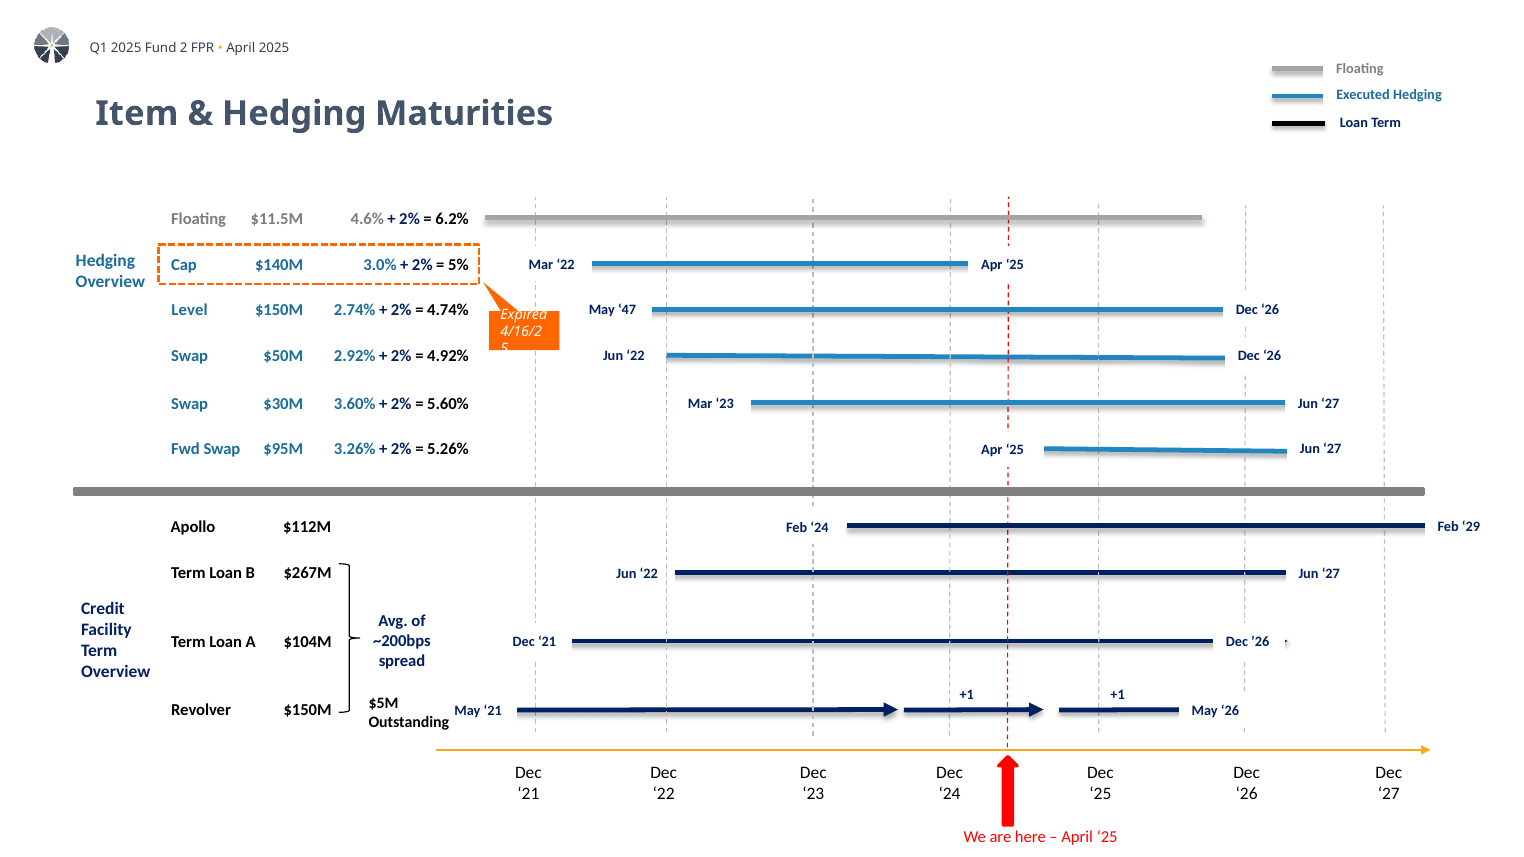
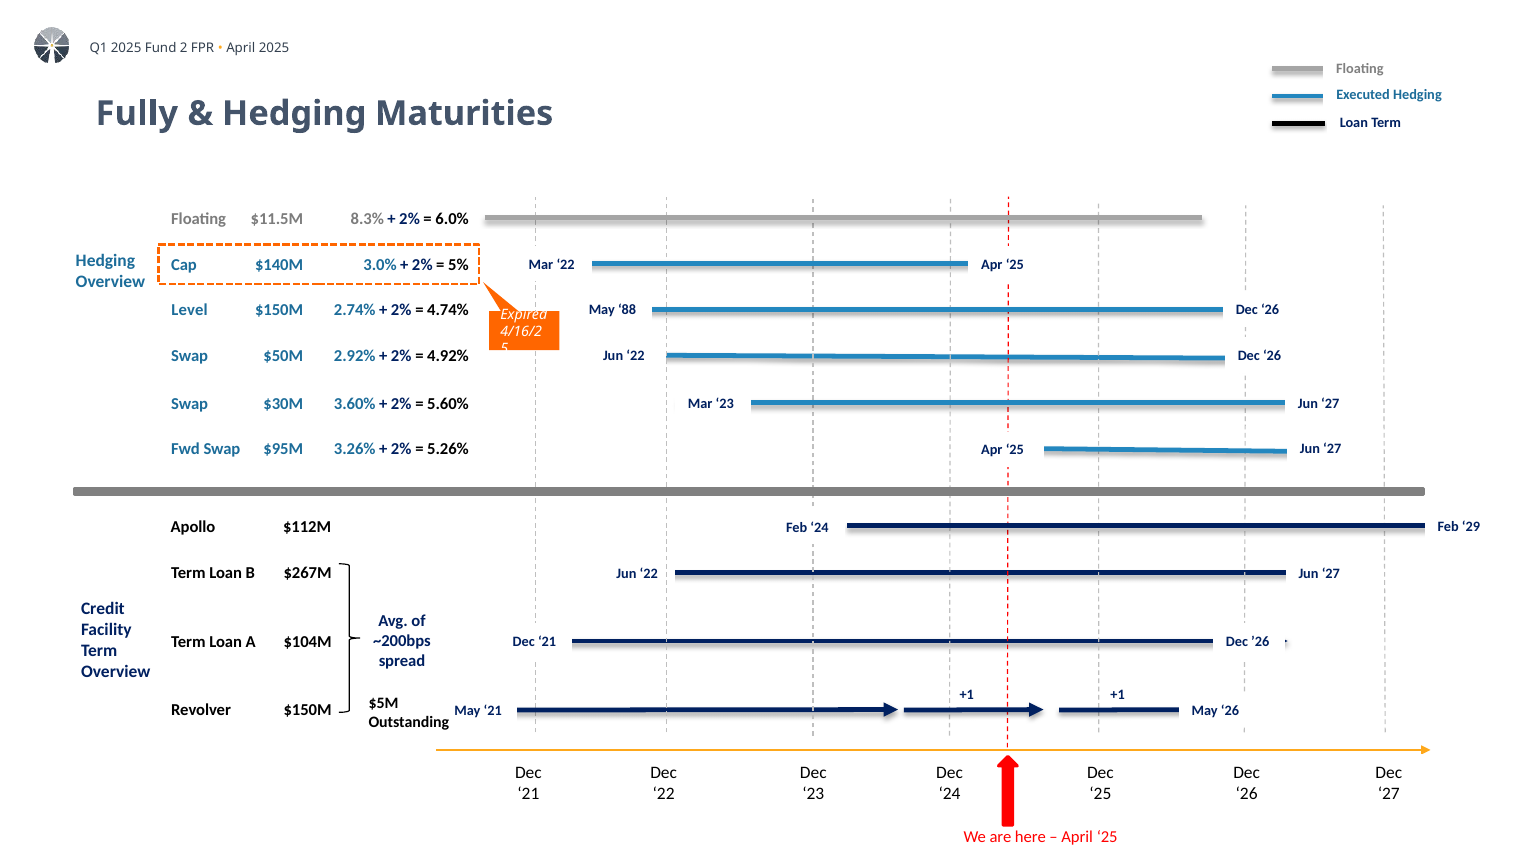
Item: Item -> Fully (137, 114)
4.6%: 4.6% -> 8.3% (367, 219)
6.2%: 6.2% -> 6.0% (452, 219)
47: 47 -> 88 (627, 310)
